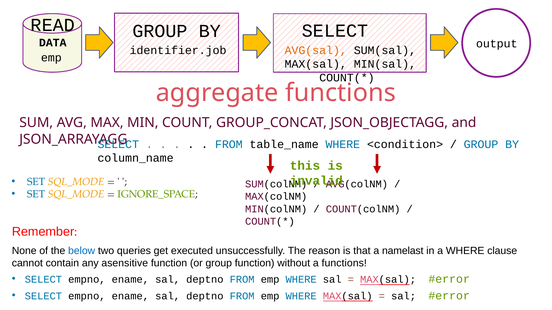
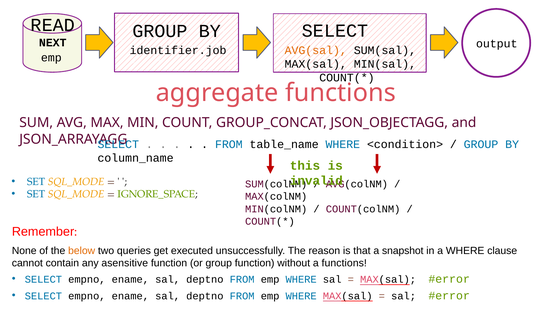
DATA: DATA -> NEXT (53, 43)
below colour: blue -> orange (82, 251)
namelast: namelast -> snapshot (403, 251)
